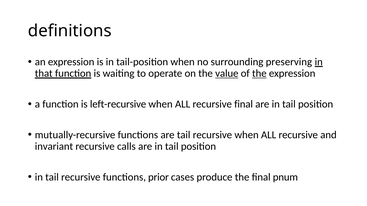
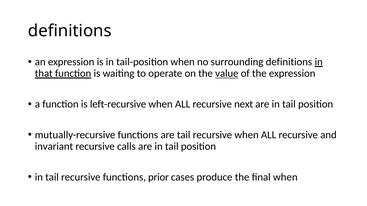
surrounding preserving: preserving -> definitions (289, 62)
the underline: present -> none (259, 74)
recursive final: final -> next (244, 104)
final pnum: pnum -> when (285, 178)
